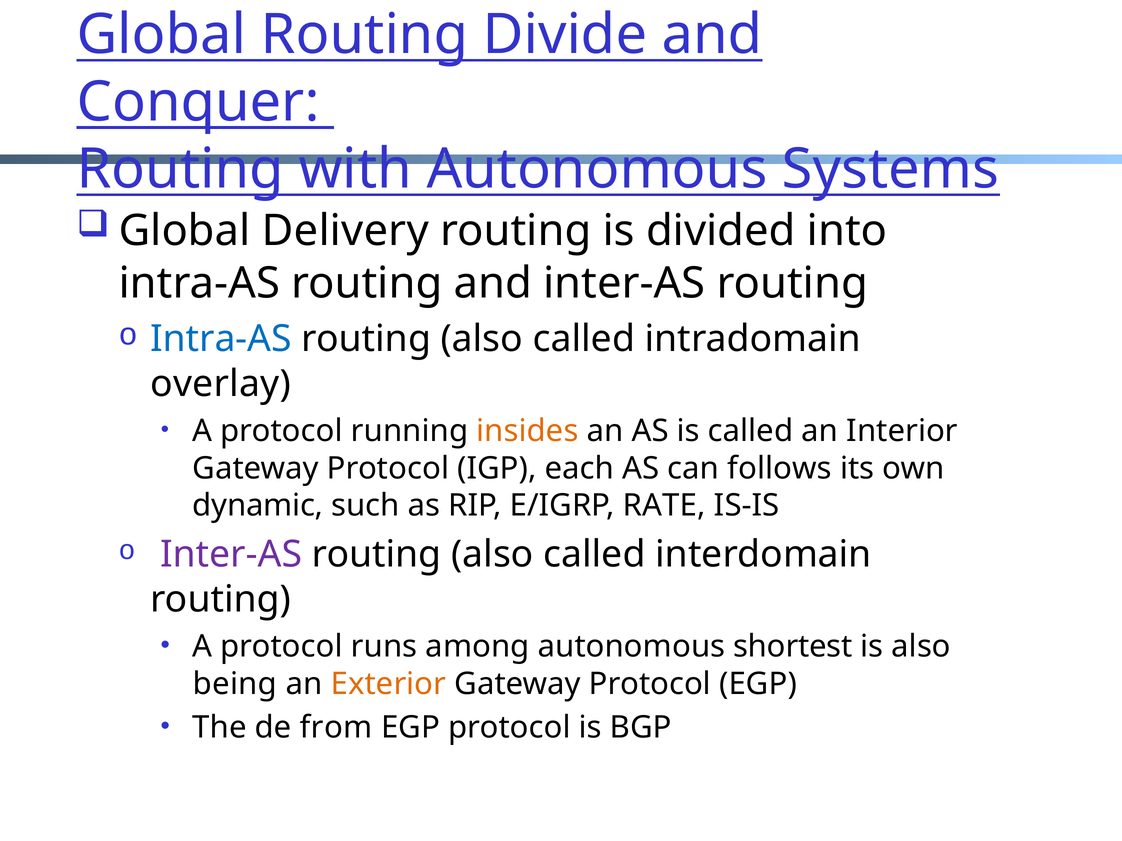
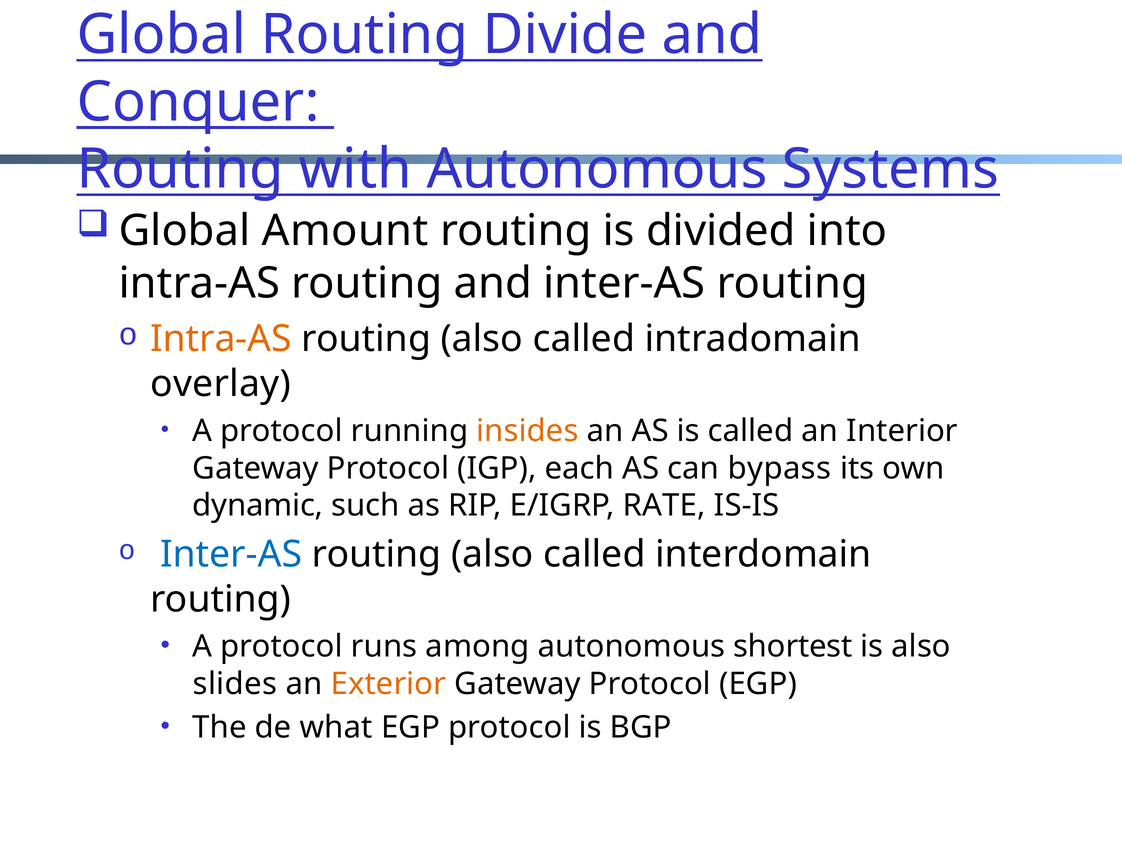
Delivery: Delivery -> Amount (345, 231)
Intra-AS colour: blue -> orange (221, 339)
follows: follows -> bypass (779, 469)
Inter-AS colour: purple -> blue (231, 555)
being: being -> slides (235, 684)
from: from -> what (336, 728)
